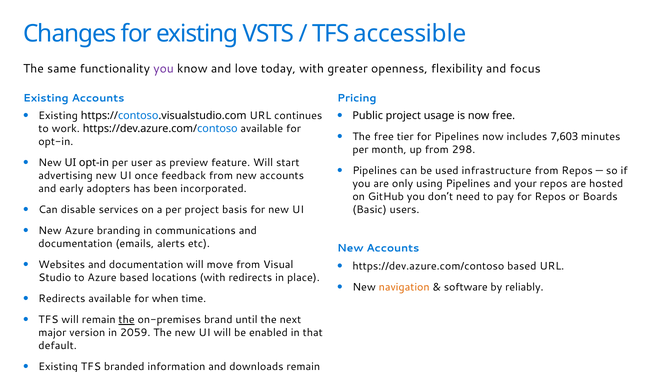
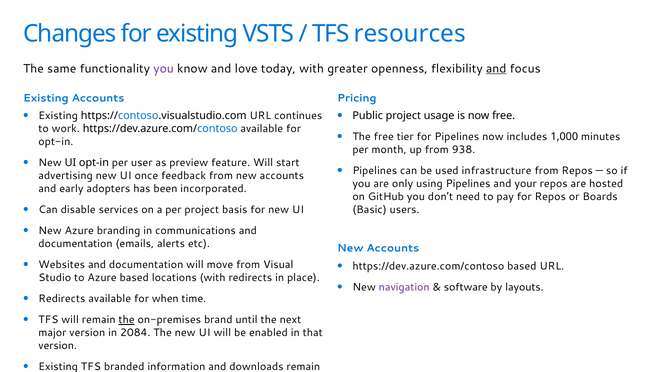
accessible: accessible -> resources (410, 34)
and underline: none -> present (496, 69)
7,603: 7,603 -> 1,000 (564, 137)
298: 298 -> 938 (464, 150)
navigation colour: orange -> purple (404, 287)
reliably: reliably -> layouts (524, 287)
2059: 2059 -> 2084 (135, 333)
default: default -> version (58, 346)
